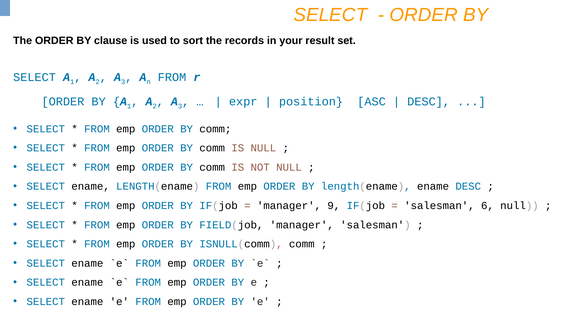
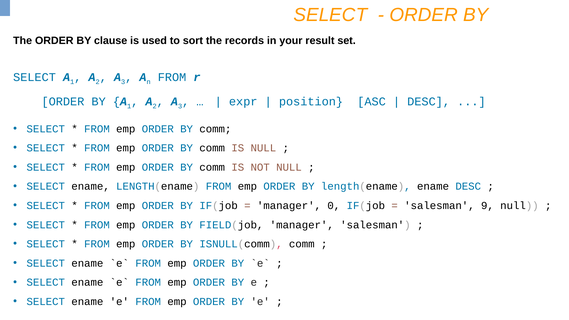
9: 9 -> 0 (334, 206)
6: 6 -> 9 (487, 206)
